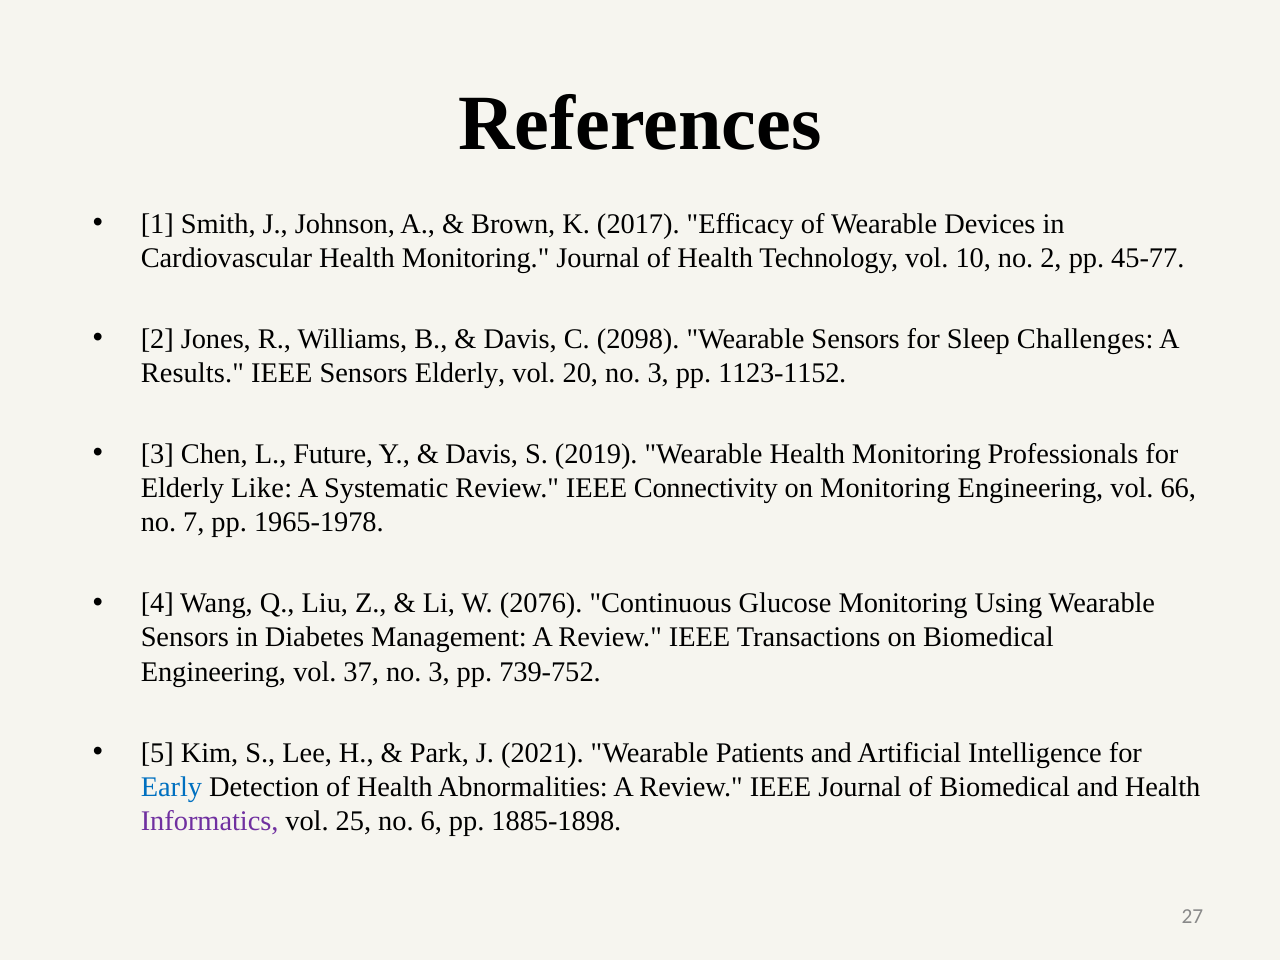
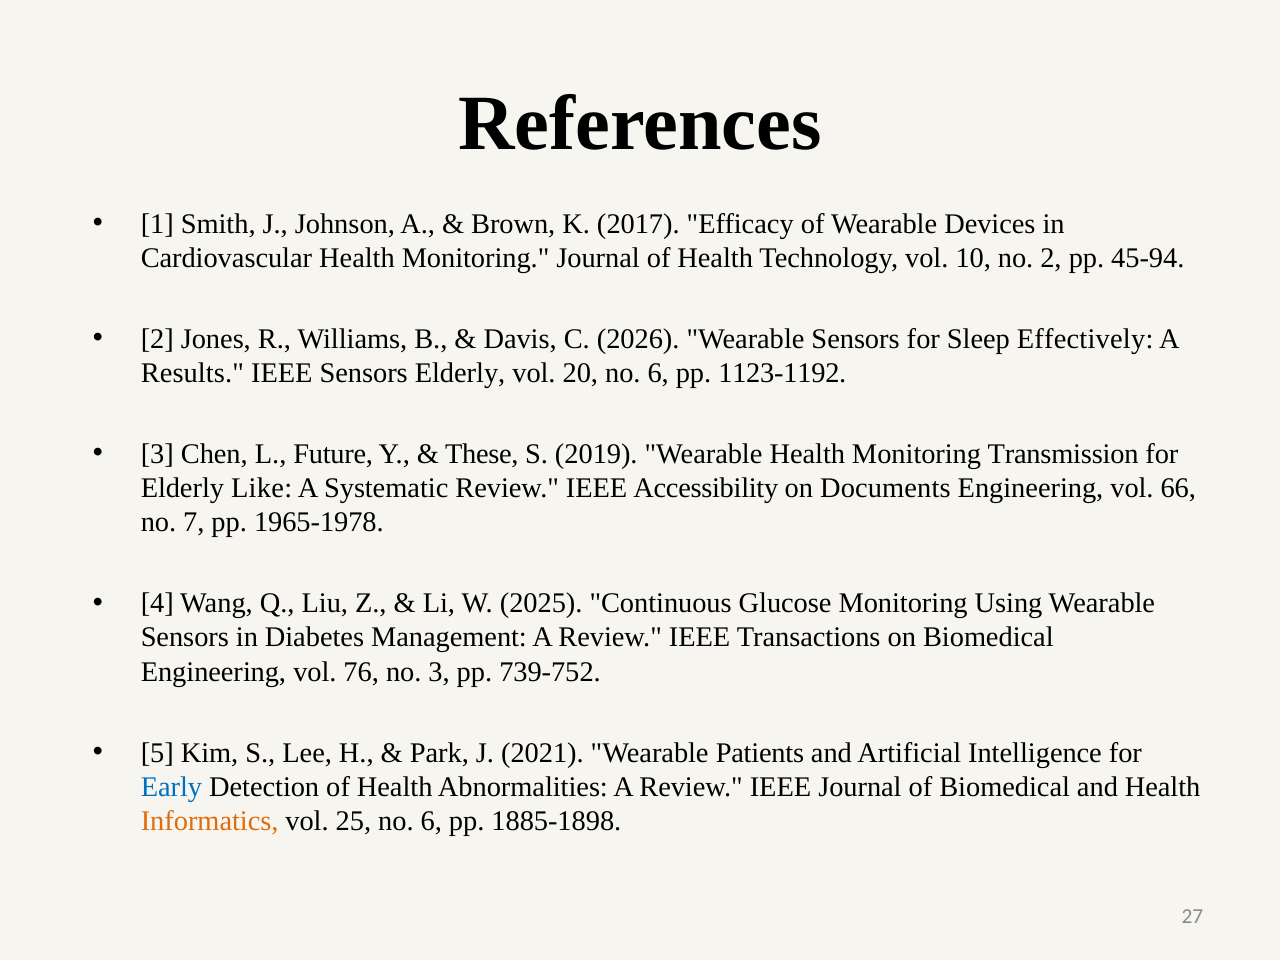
45-77: 45-77 -> 45-94 (1148, 258)
2098: 2098 -> 2026 (638, 339)
Challenges: Challenges -> Effectively (1085, 339)
20 no 3: 3 -> 6 (658, 373)
1123-1152: 1123-1152 -> 1123-1192 (782, 373)
Davis: Davis -> These (482, 454)
Professionals: Professionals -> Transmission (1063, 454)
Connectivity: Connectivity -> Accessibility (706, 488)
on Monitoring: Monitoring -> Documents (885, 488)
2076: 2076 -> 2025 (541, 603)
37: 37 -> 76 (361, 672)
Informatics colour: purple -> orange (210, 821)
